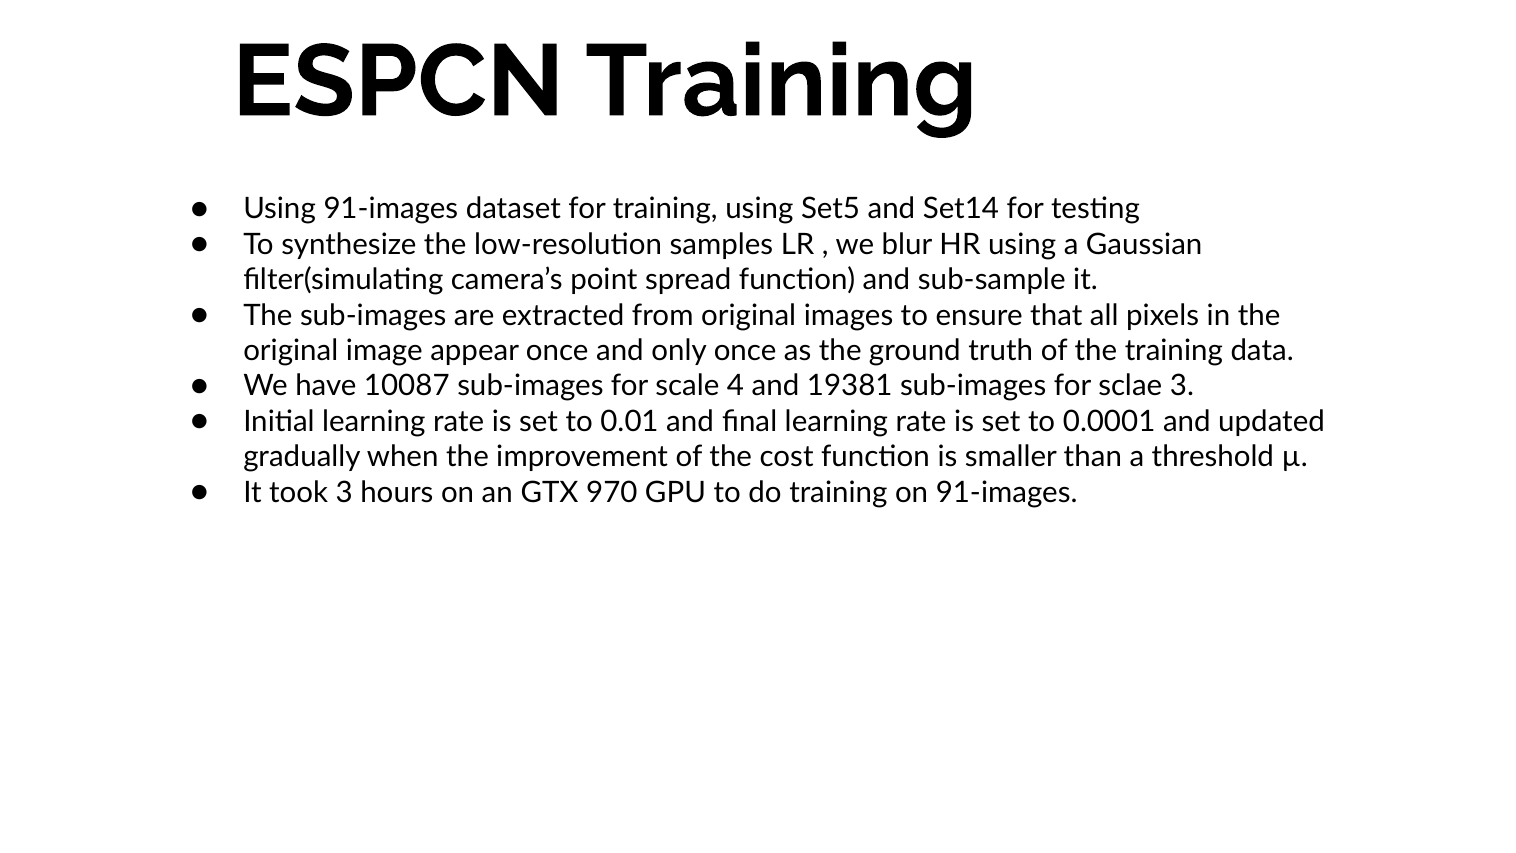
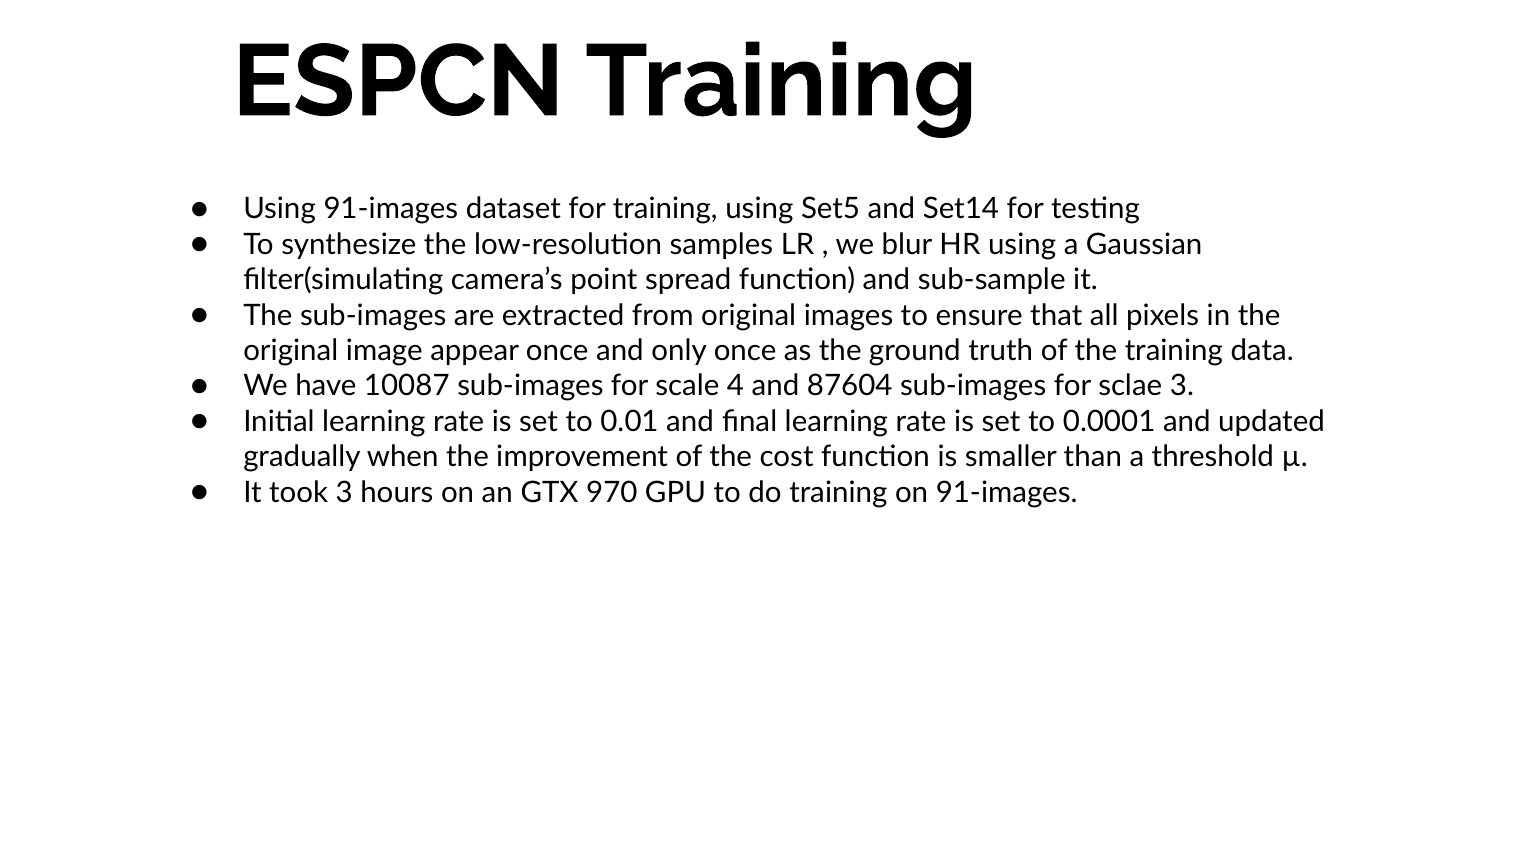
19381: 19381 -> 87604 (850, 386)
